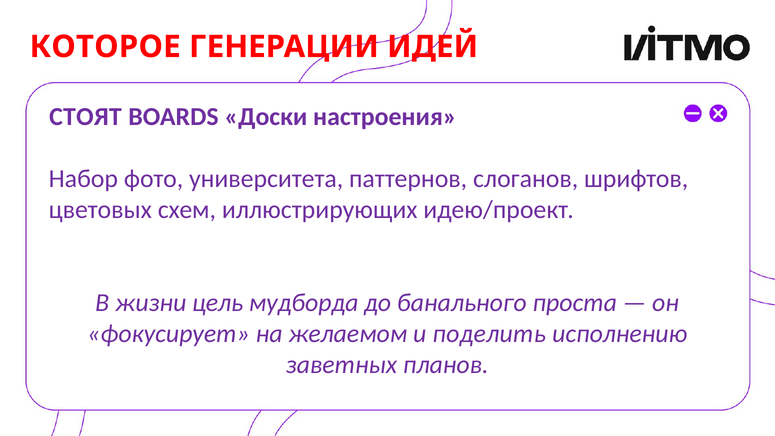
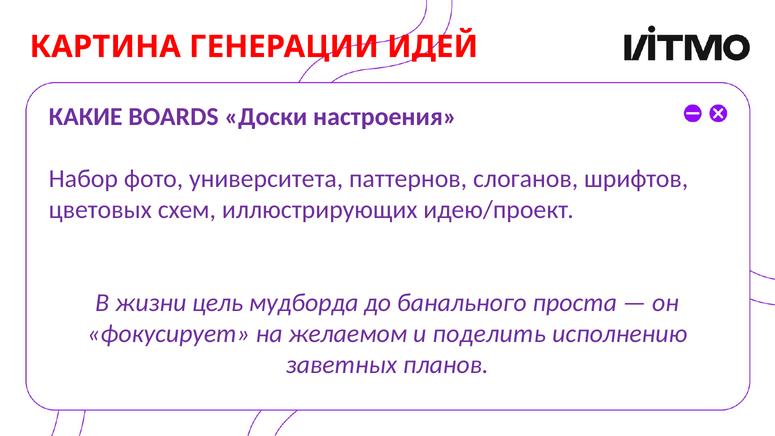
КОТОРОЕ: КОТОРОЕ -> КАРТИНА (105, 47)
СТОЯТ: СТОЯТ -> КАКИЕ (86, 117)
